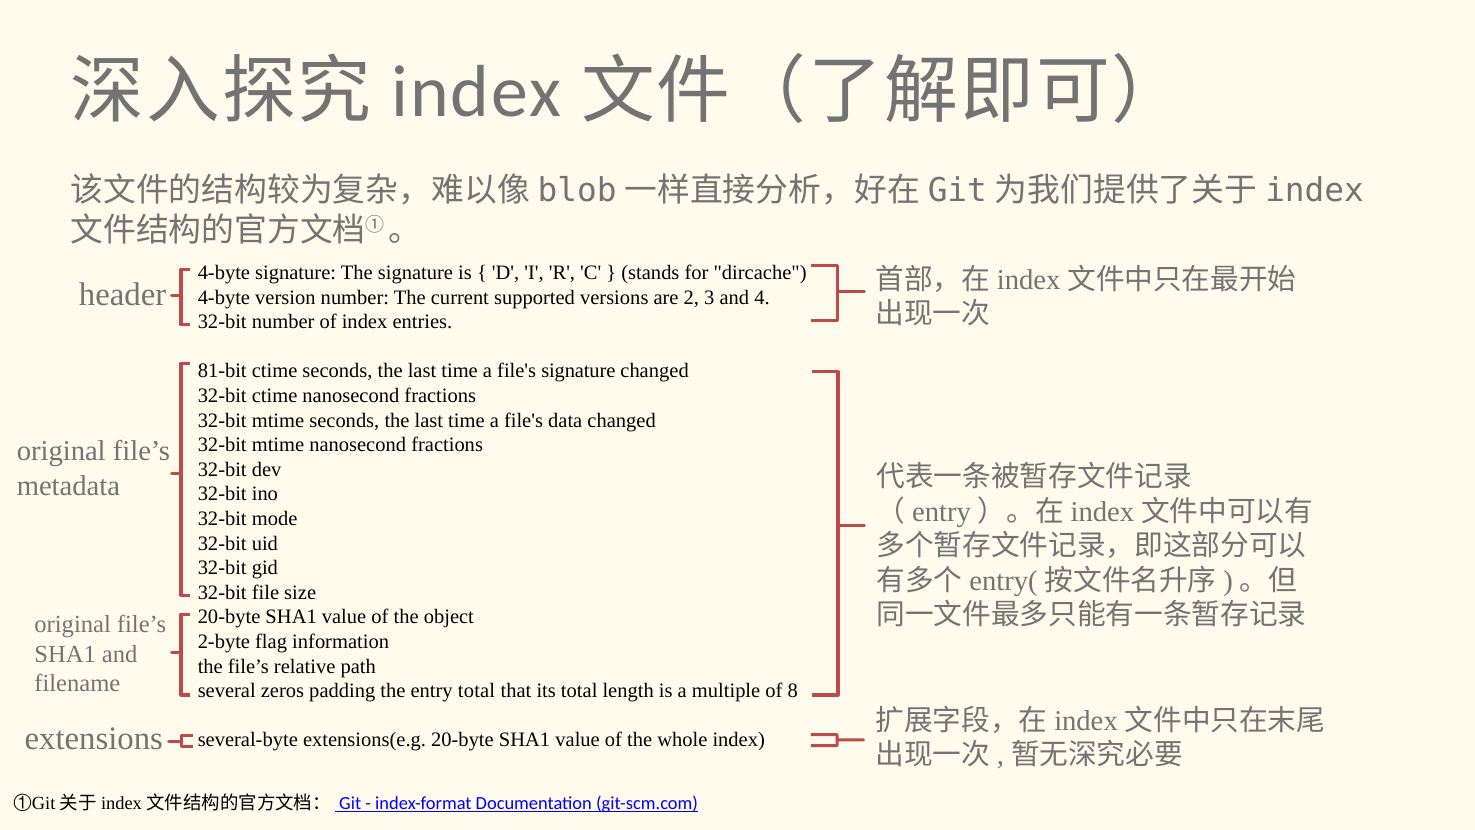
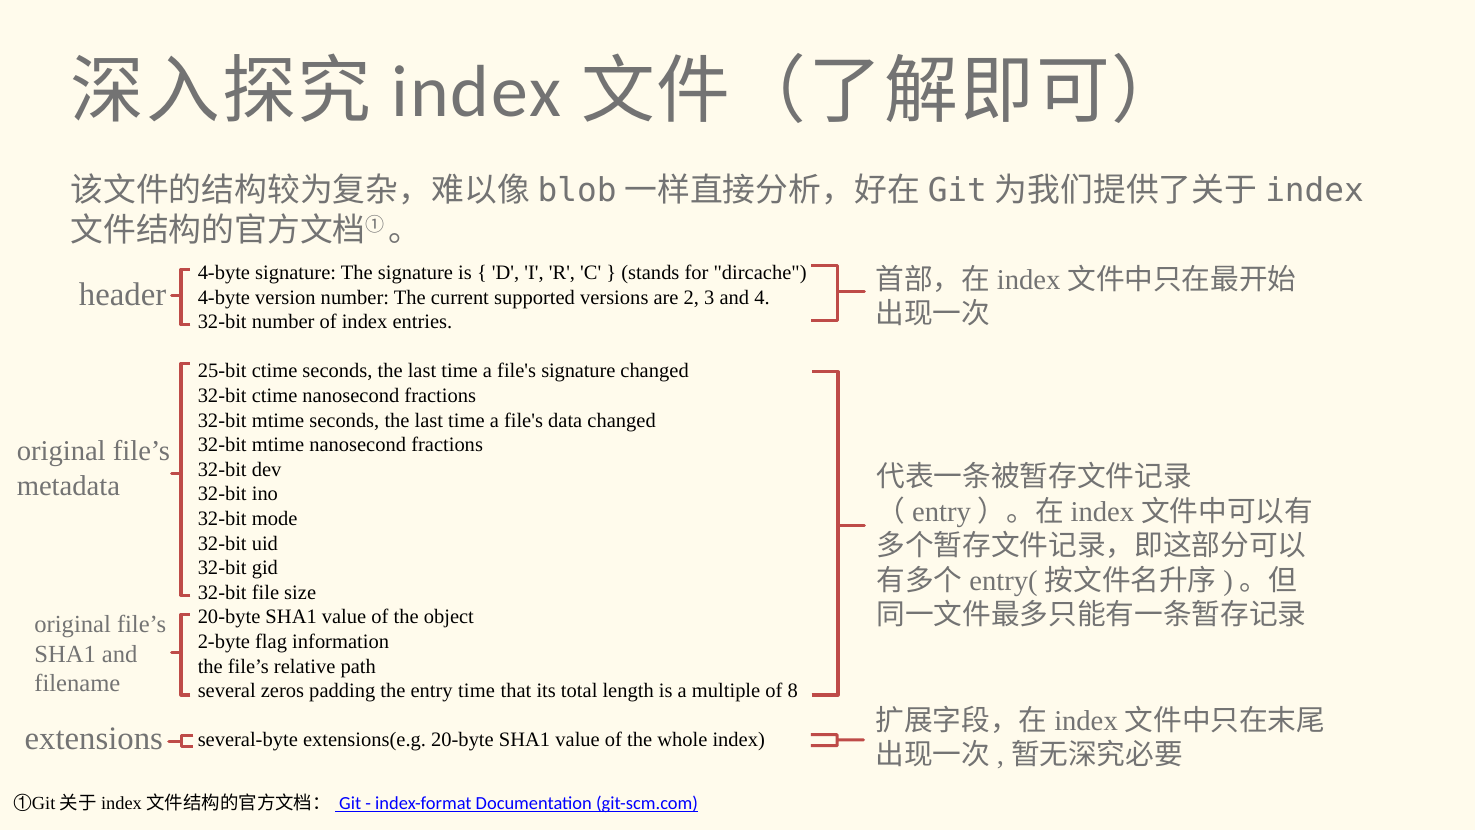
81-bit: 81-bit -> 25-bit (222, 371)
entry total: total -> time (477, 691)
